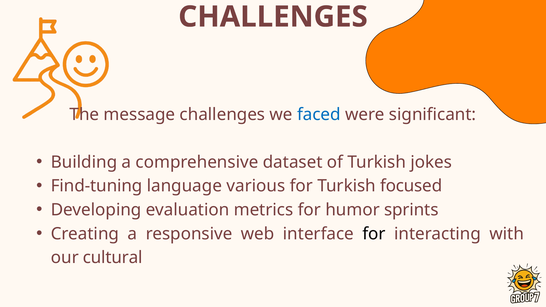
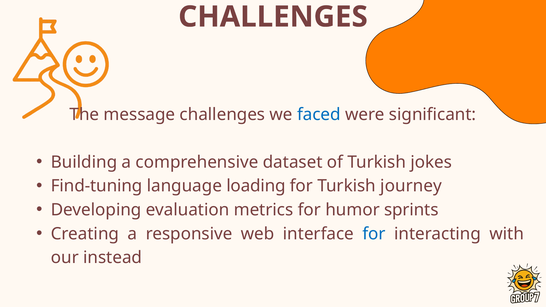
various: various -> loading (256, 186)
focused: focused -> journey (411, 186)
for colour: black -> blue (374, 234)
cultural: cultural -> instead (113, 258)
